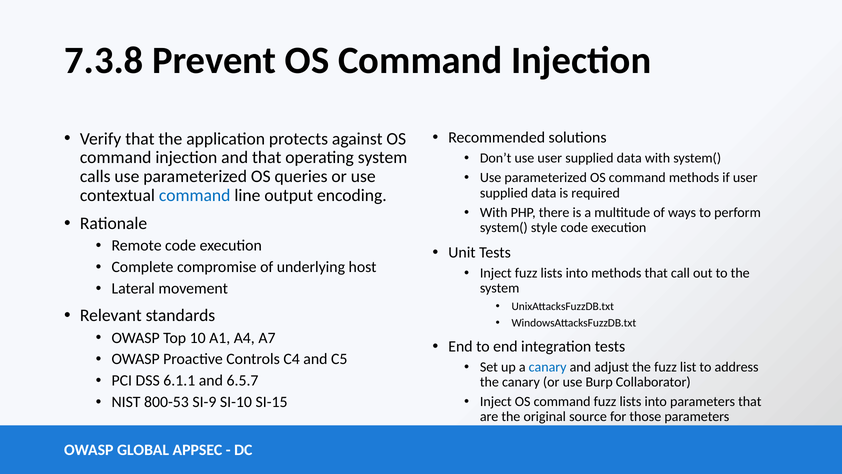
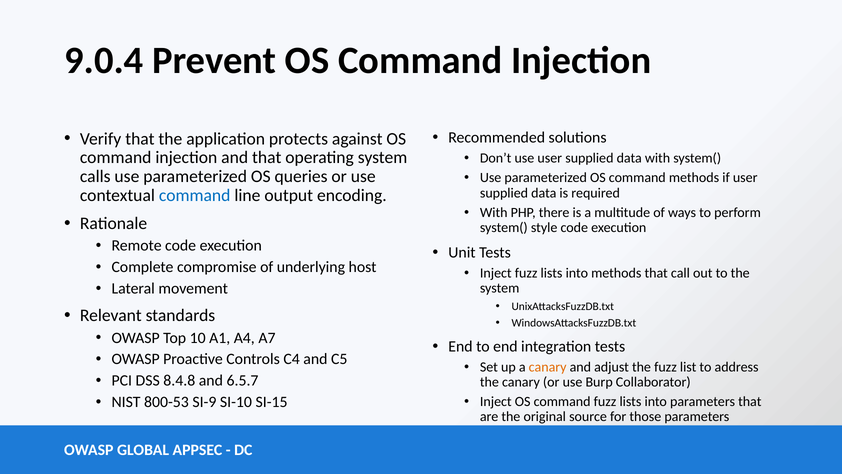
7.3.8: 7.3.8 -> 9.0.4 (104, 60)
canary colour: blue -> orange (548, 367)
6.1.1: 6.1.1 -> 8.4.8 (179, 380)
